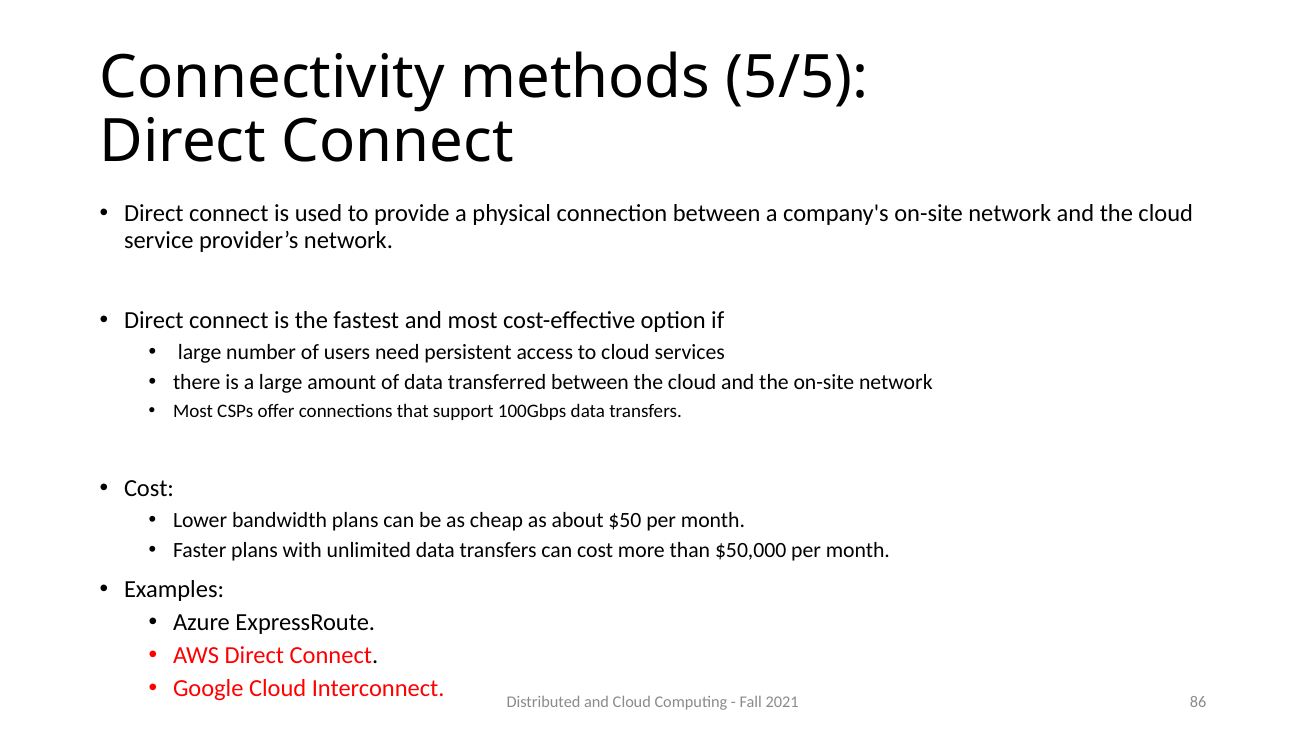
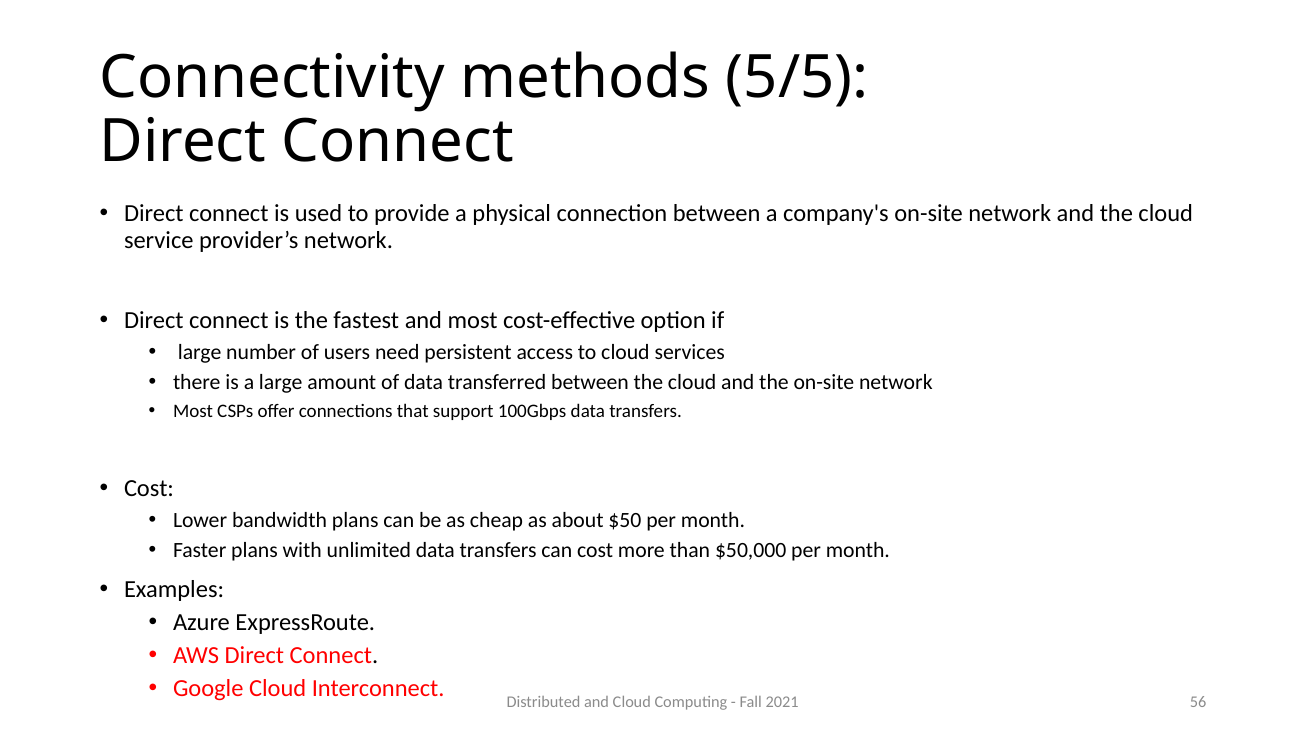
86: 86 -> 56 (1198, 701)
